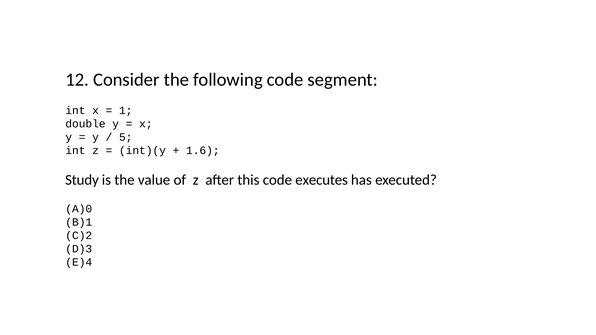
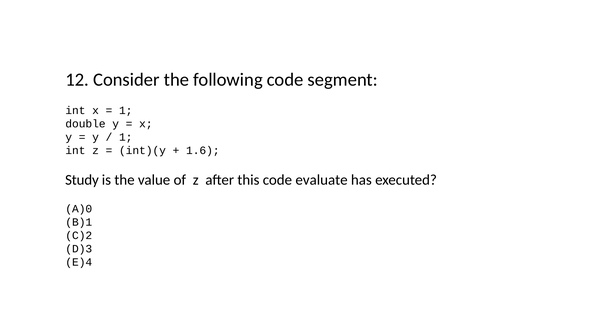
5: 5 -> 1 (126, 137)
executes: executes -> evaluate (322, 180)
